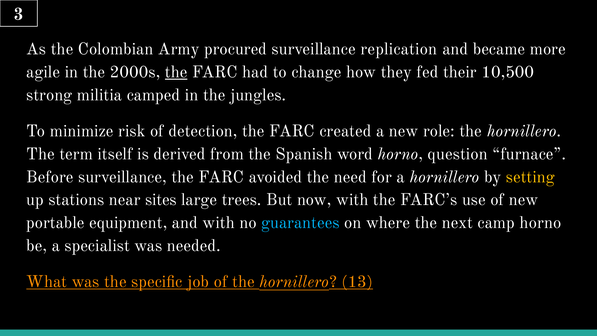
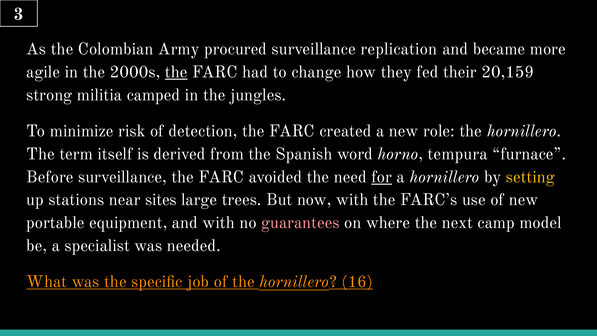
10,500: 10,500 -> 20,159 (508, 72)
question: question -> tempura (458, 154)
for underline: none -> present (382, 177)
guarantees colour: light blue -> pink (300, 223)
camp horno: horno -> model (541, 223)
13: 13 -> 16 (357, 282)
